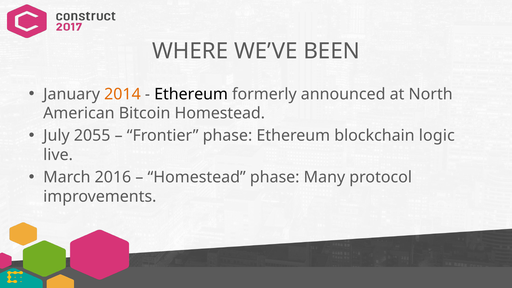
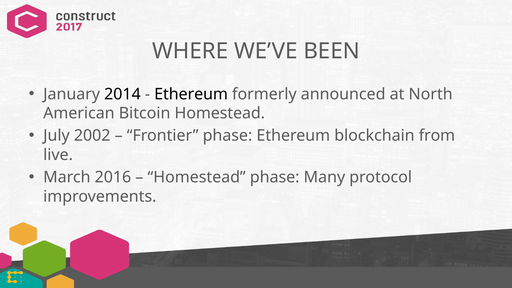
2014 colour: orange -> black (122, 94)
2055: 2055 -> 2002 (92, 136)
logic: logic -> from (437, 136)
